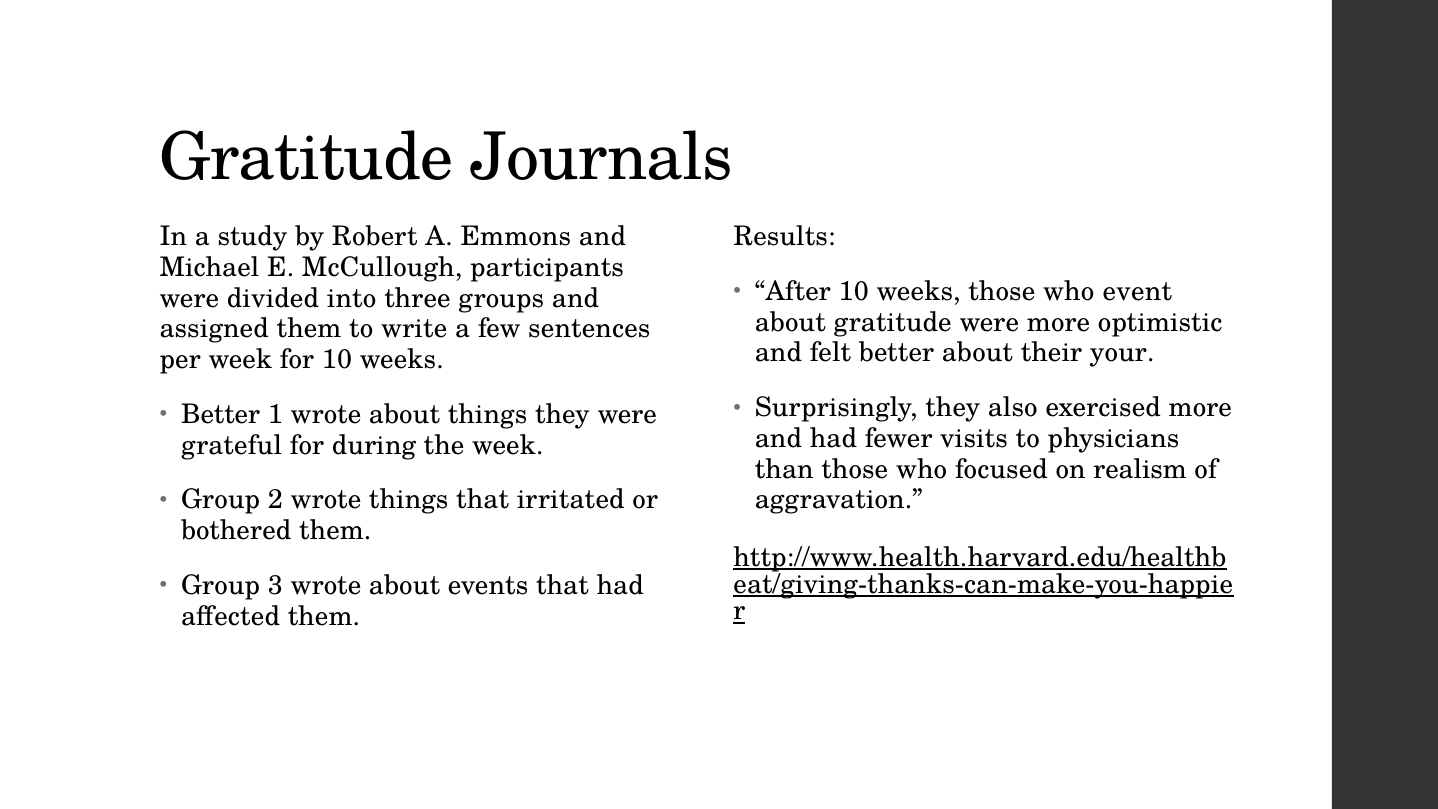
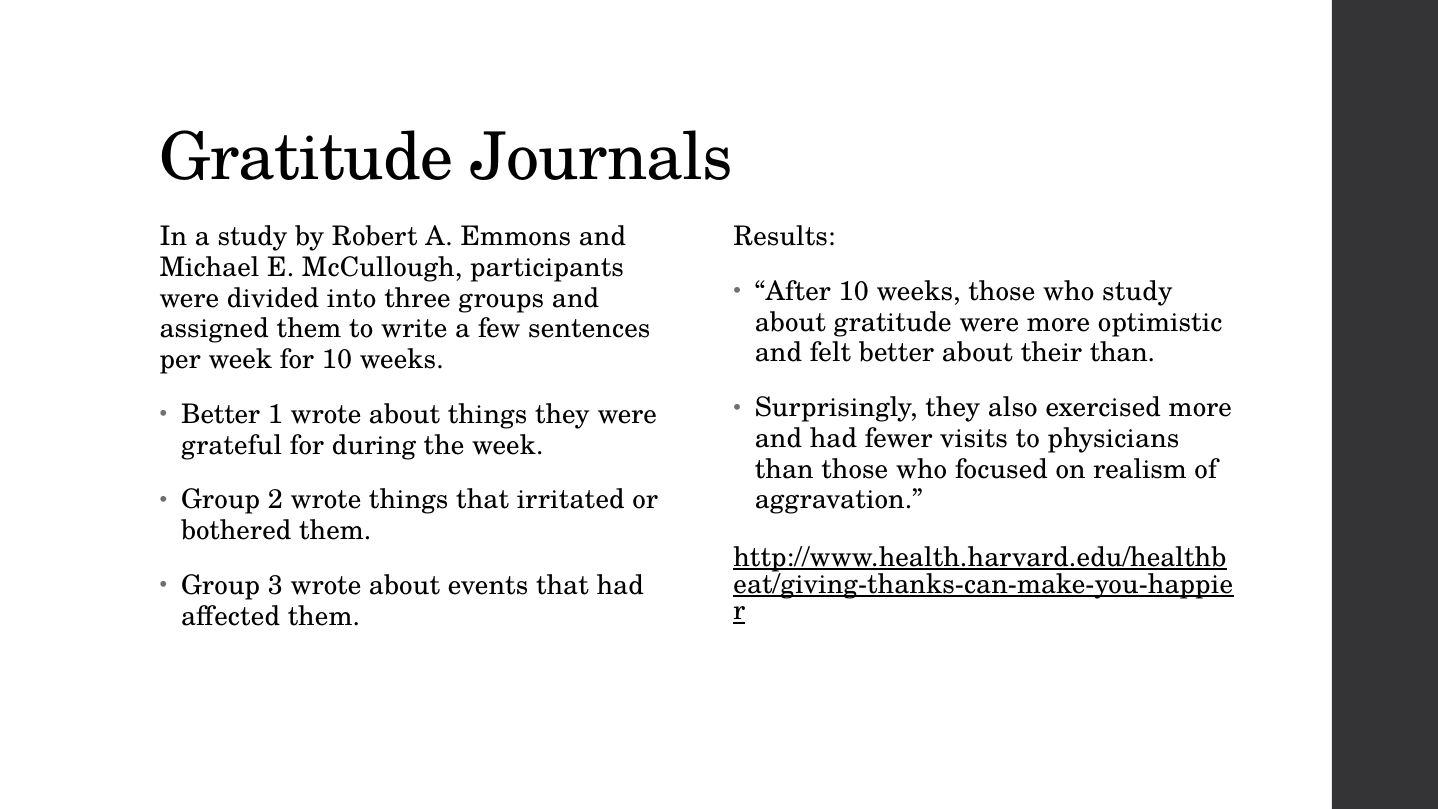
who event: event -> study (1137, 292)
their your: your -> than (1122, 353)
